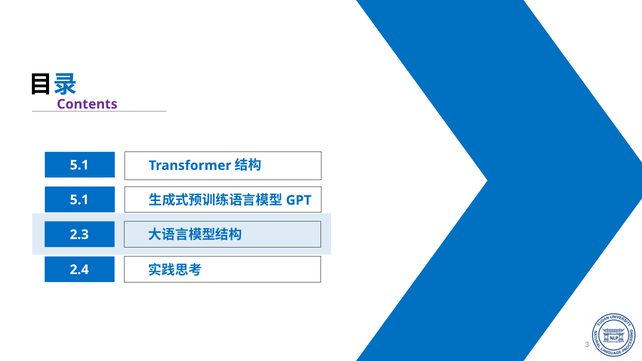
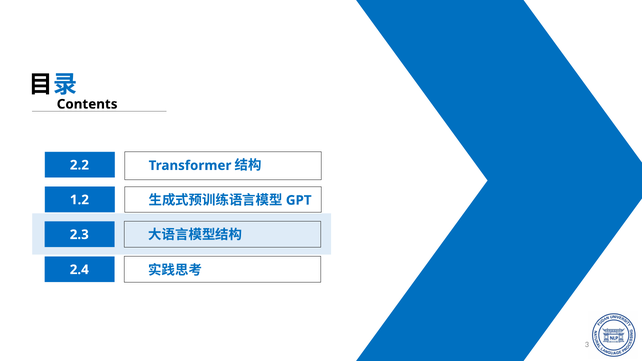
Contents colour: purple -> black (87, 104)
5.1: 5.1 -> 2.2 (79, 165)
5.1: 5.1 -> 1.2 (79, 200)
